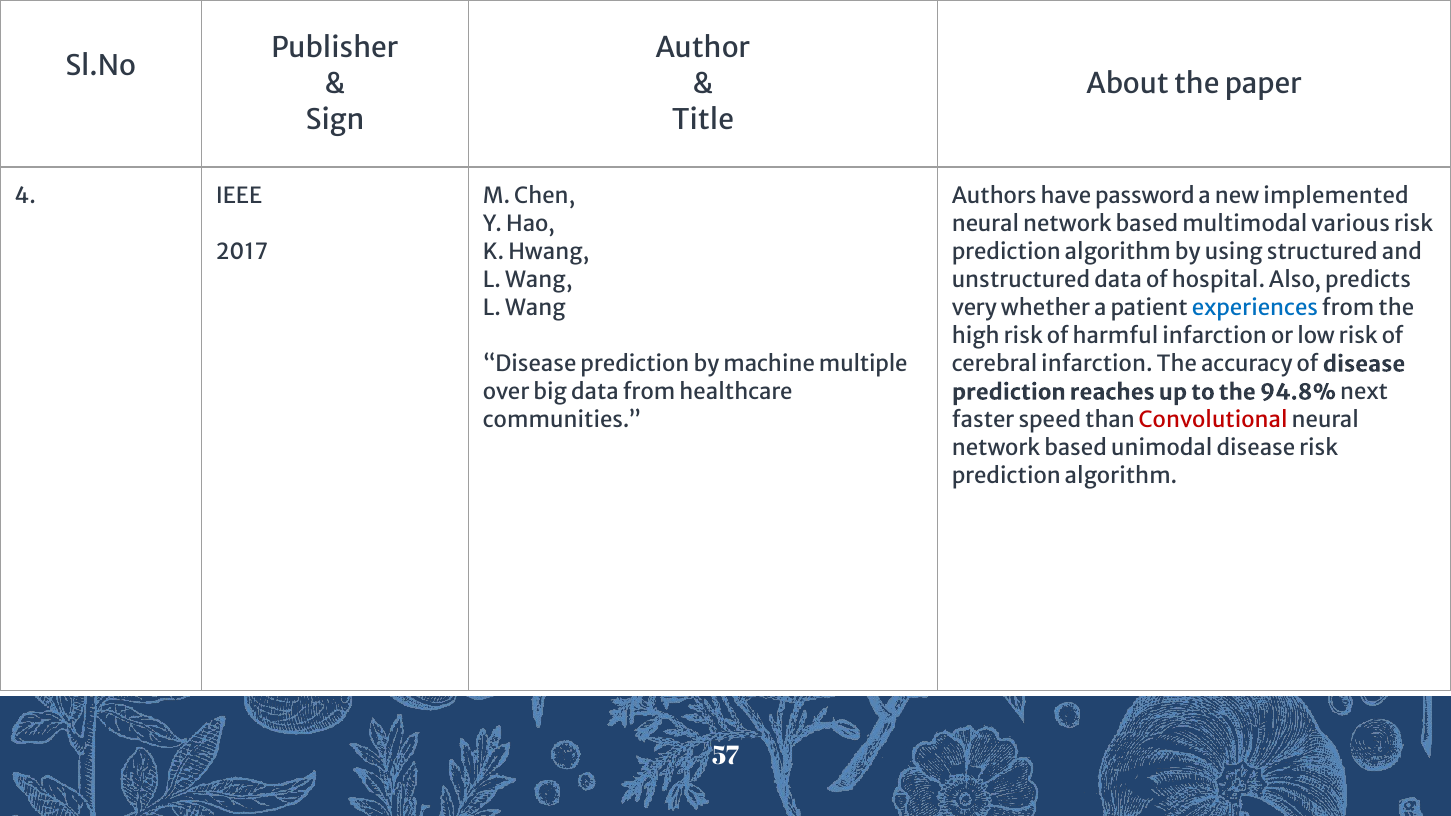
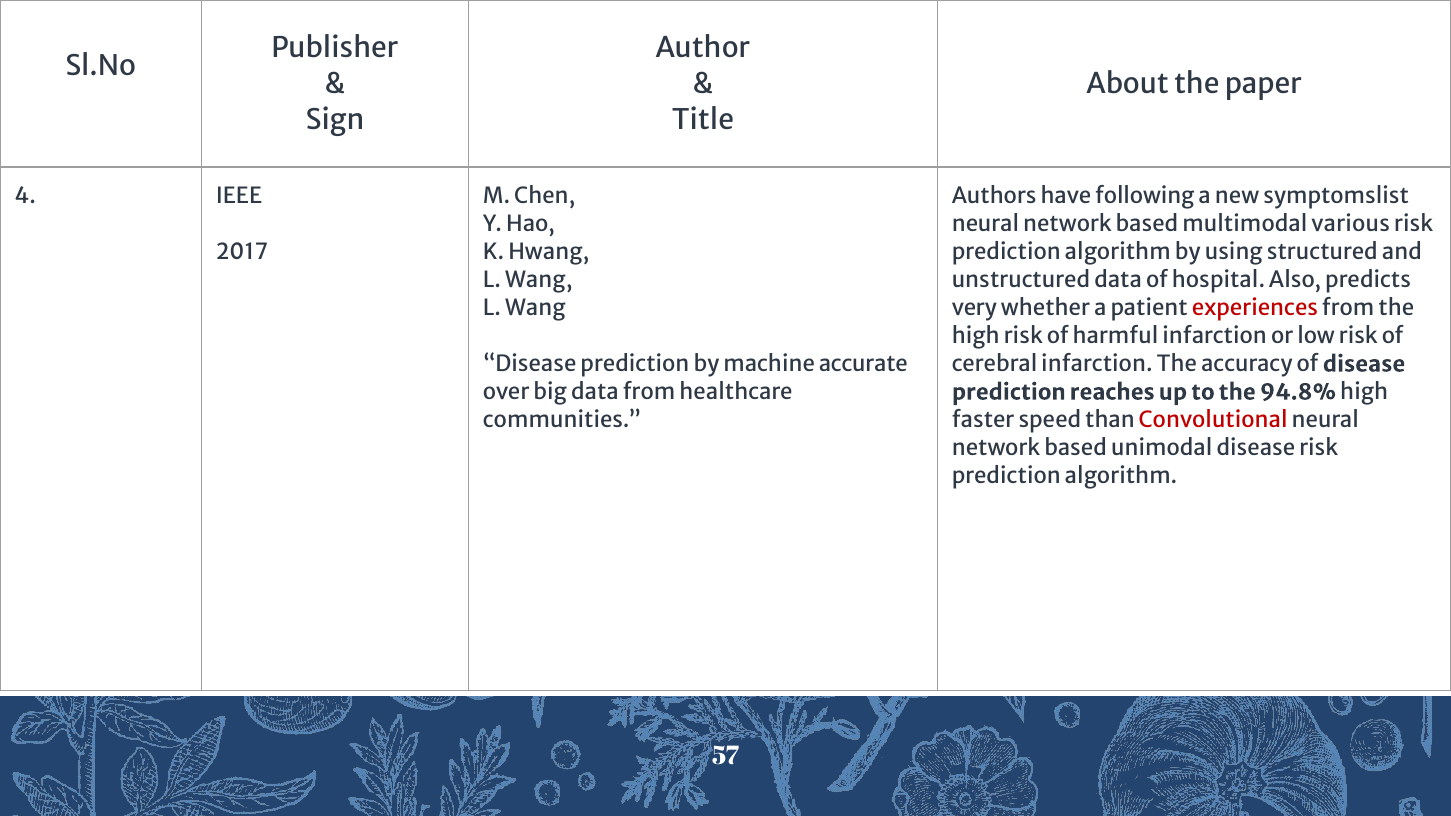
password: password -> following (1145, 196)
implemented: implemented -> symptomslist (1336, 196)
experiences colour: blue -> red (1255, 308)
multiple: multiple -> accurate (863, 364)
94.8% next: next -> high (1364, 392)
